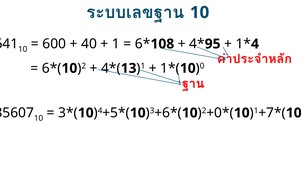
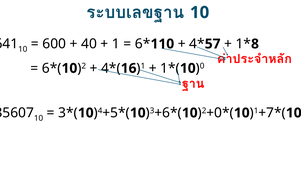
108: 108 -> 110 (162, 44)
95: 95 -> 57 (213, 44)
4: 4 -> 8 (255, 44)
13: 13 -> 16 (129, 68)
